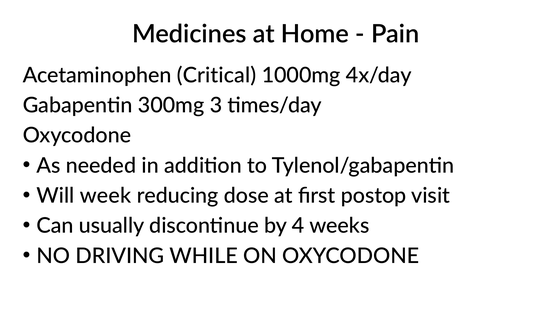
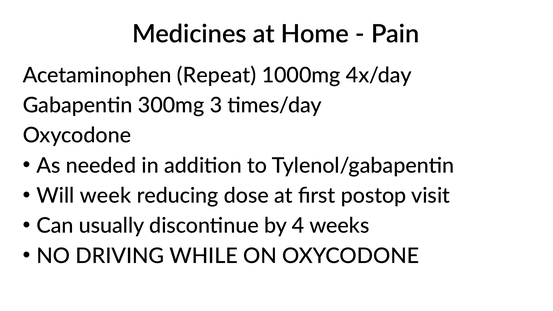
Critical: Critical -> Repeat (217, 75)
